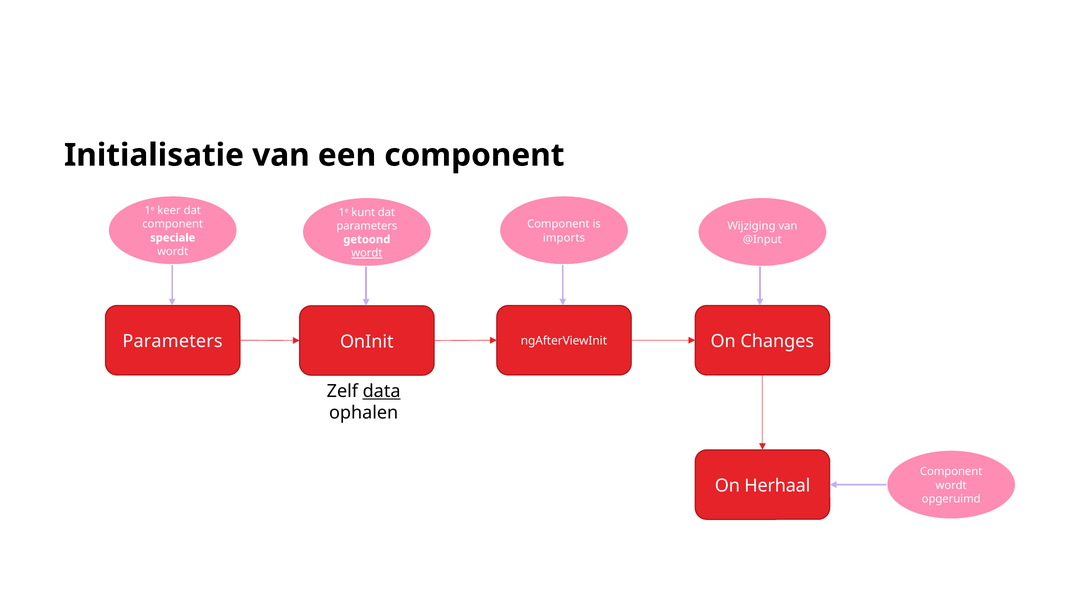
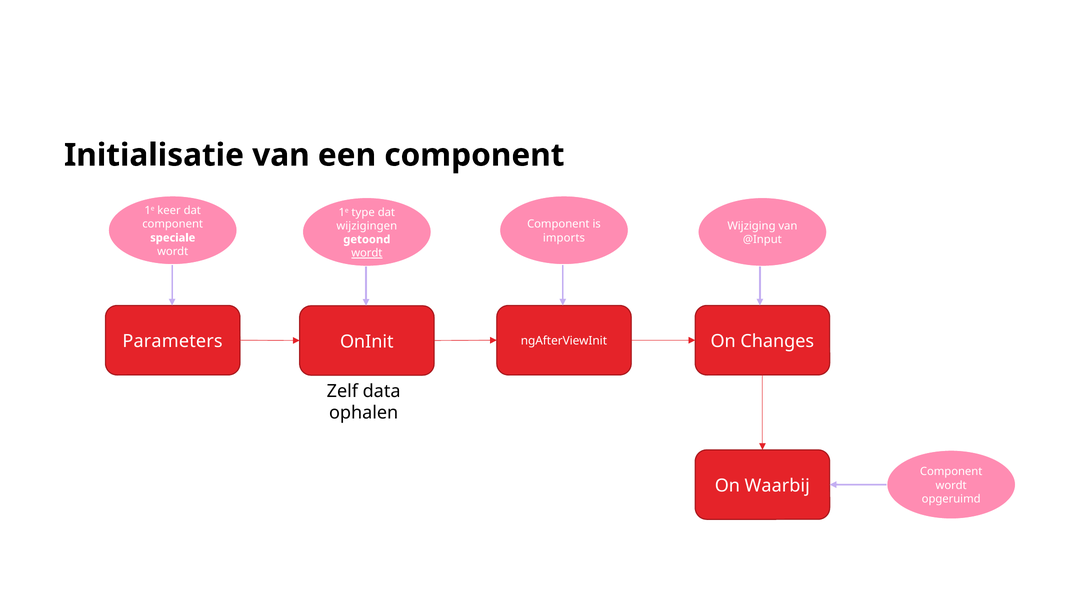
kunt: kunt -> type (363, 212)
parameters: parameters -> wijzigingen (367, 226)
data underline: present -> none (382, 391)
Herhaal: Herhaal -> Waarbij (777, 485)
